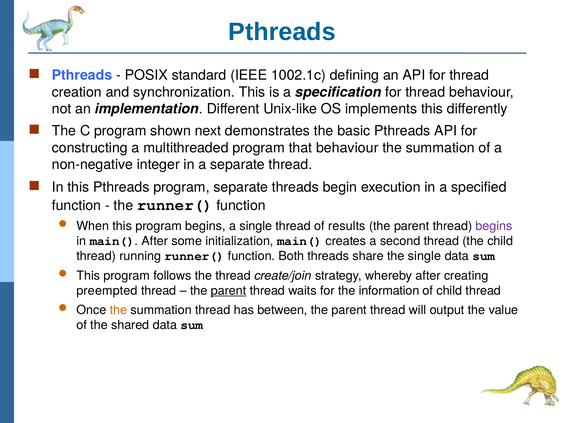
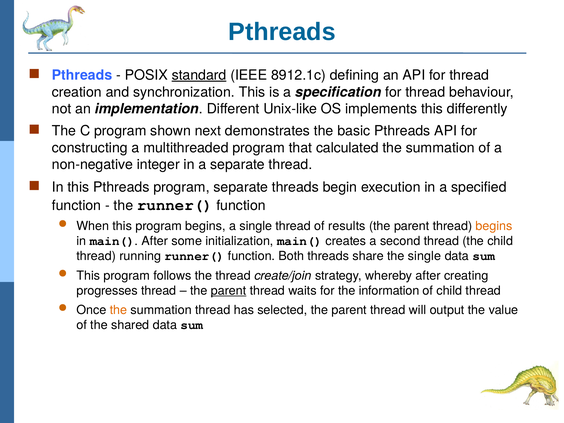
standard underline: none -> present (199, 75)
1002.1c: 1002.1c -> 8912.1c (298, 75)
that behaviour: behaviour -> calculated (347, 148)
begins colour: purple -> orange (494, 226)
preempted: preempted -> progresses (107, 291)
between: between -> selected (282, 310)
